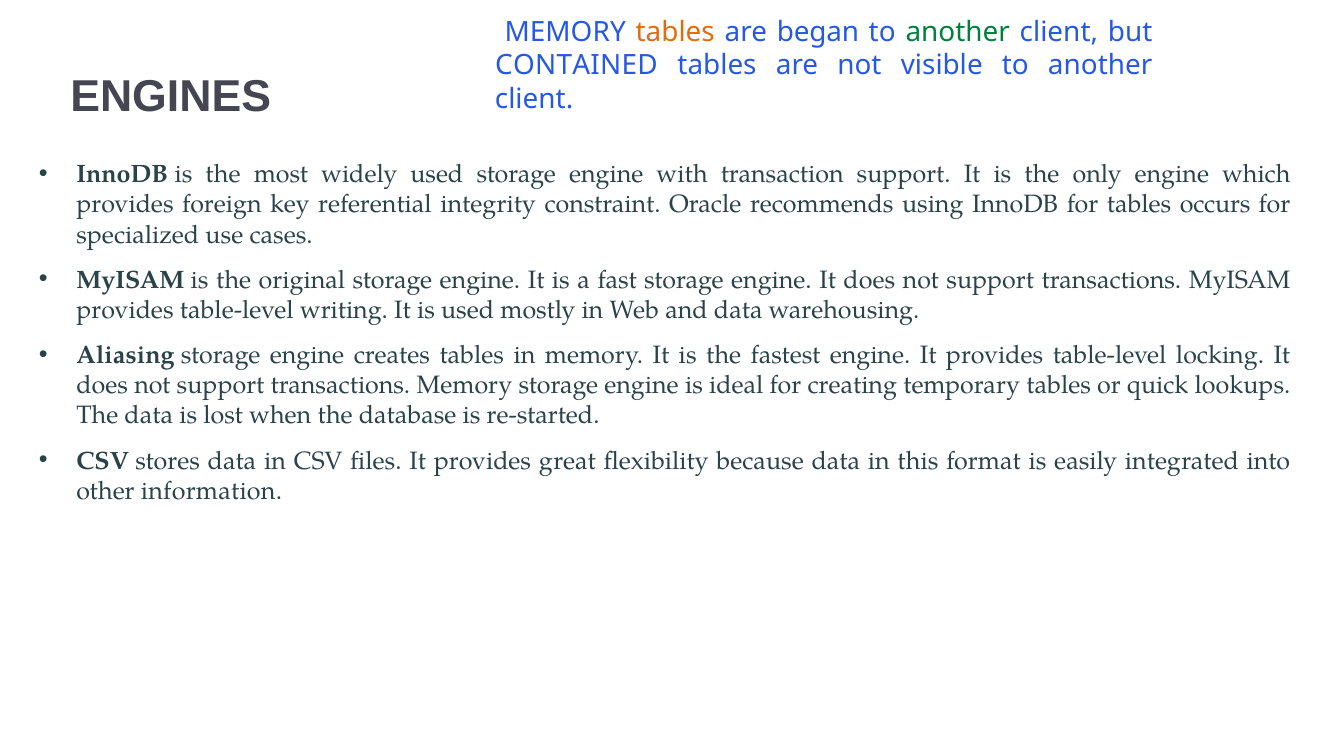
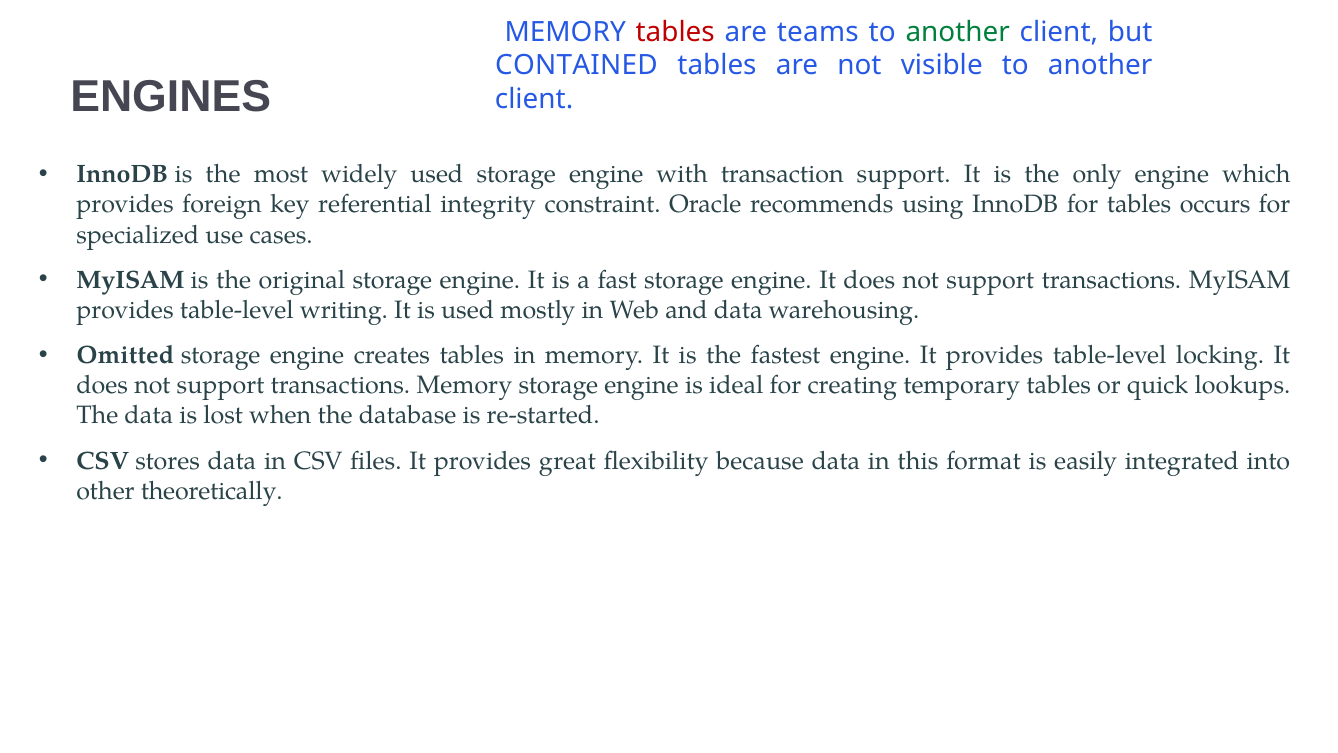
tables colour: orange -> red (675, 32)
began: began -> teams (818, 32)
Aliasing: Aliasing -> Omitted (125, 355)
information: information -> theoretically (212, 491)
